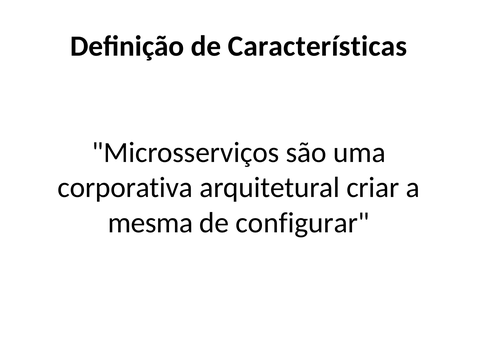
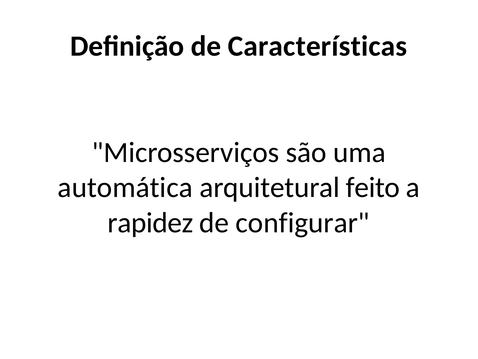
corporativa: corporativa -> automática (125, 187)
criar: criar -> feito (373, 187)
mesma: mesma -> rapidez (150, 223)
